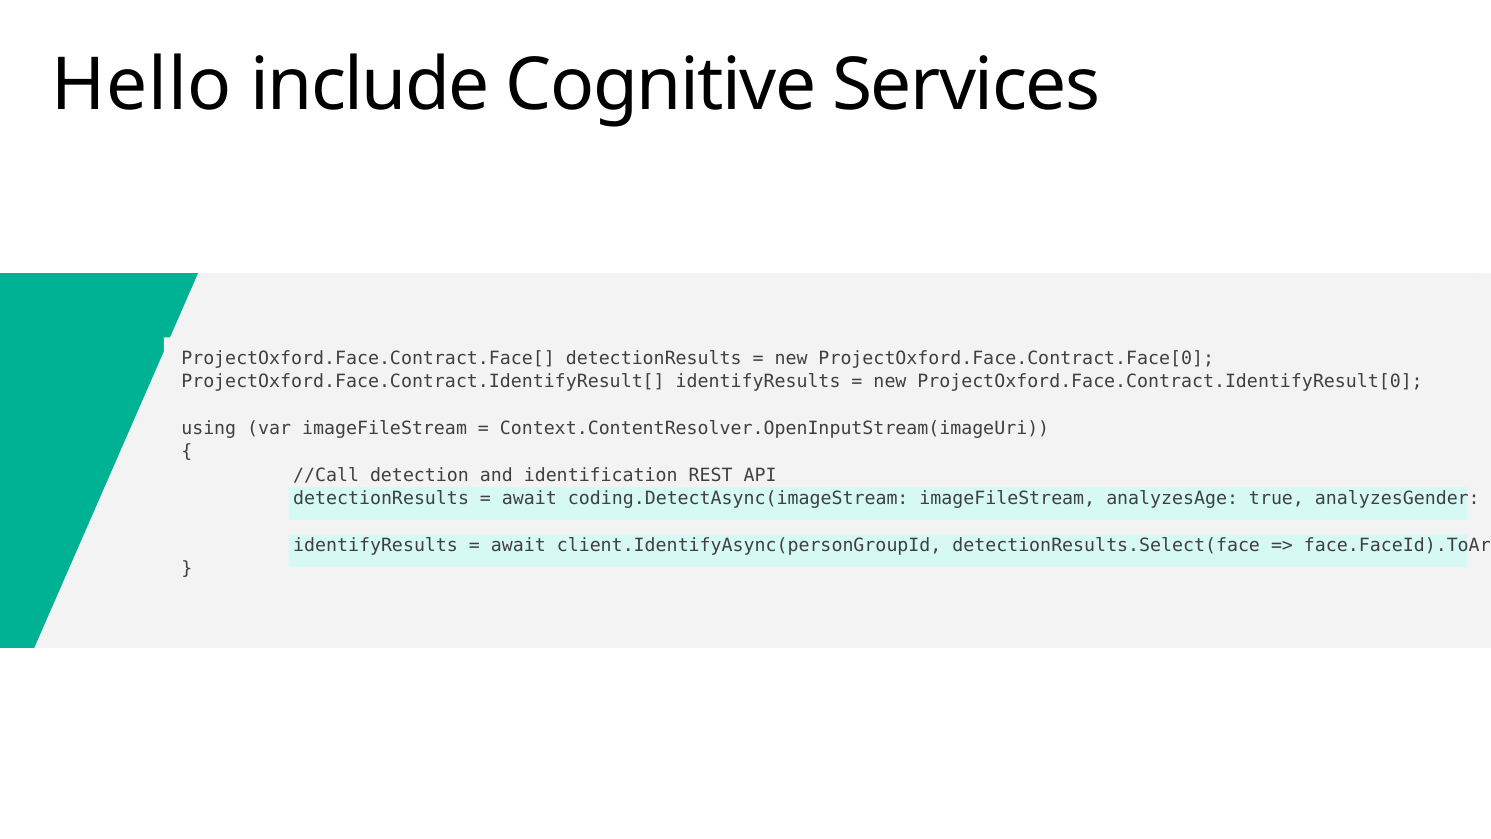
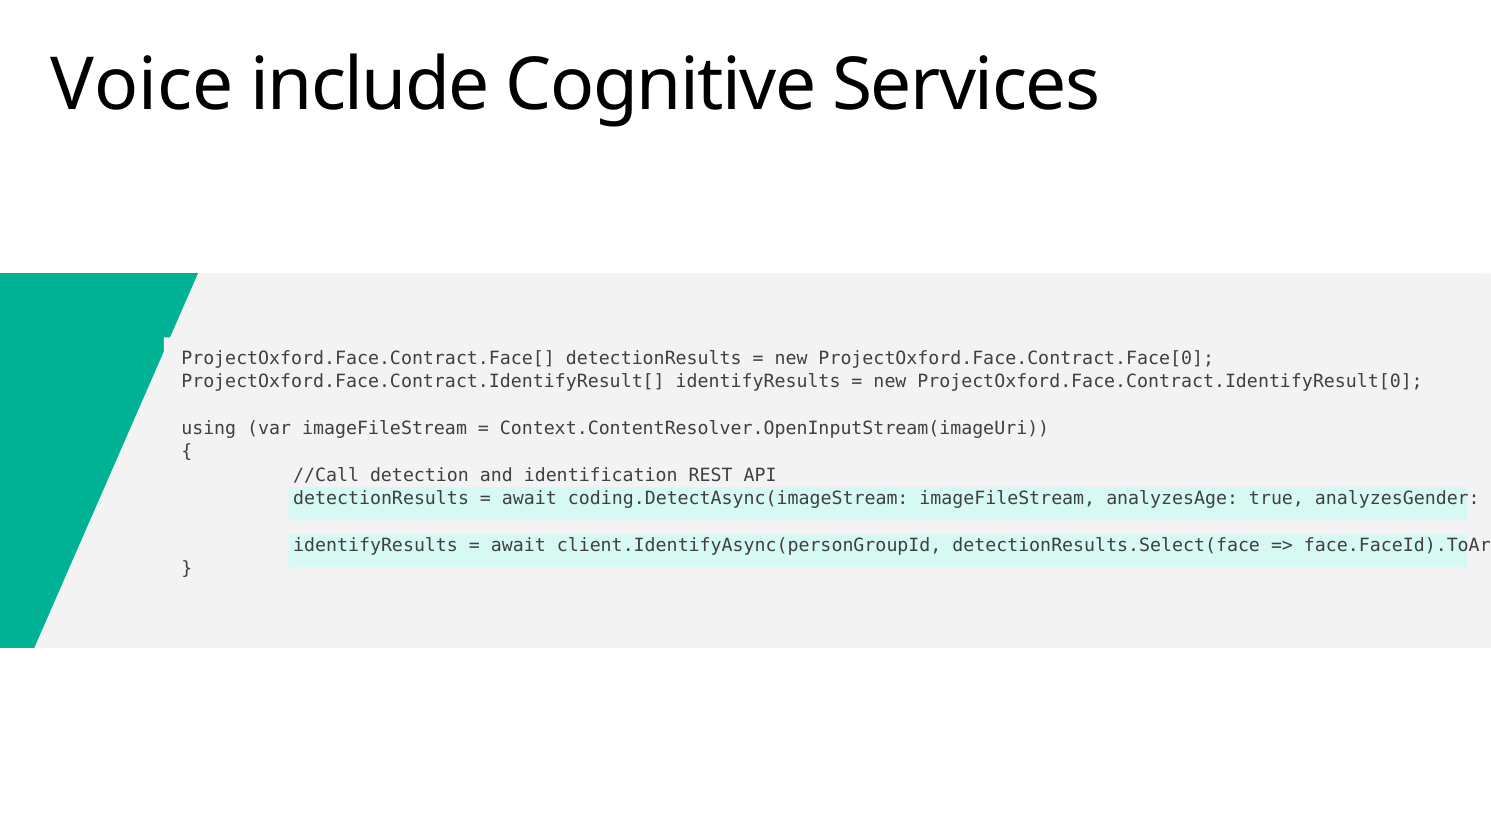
Hello: Hello -> Voice (142, 85)
